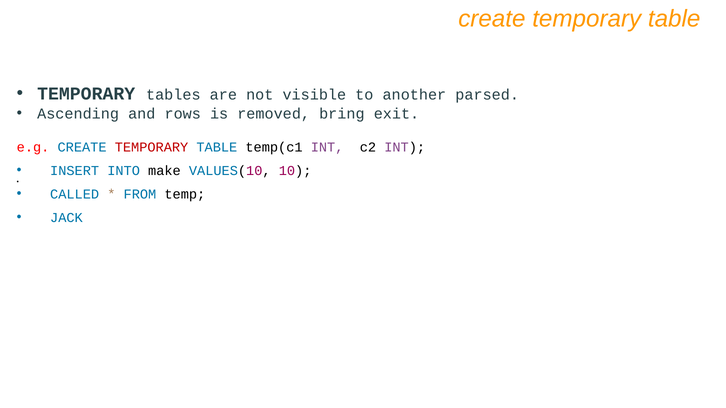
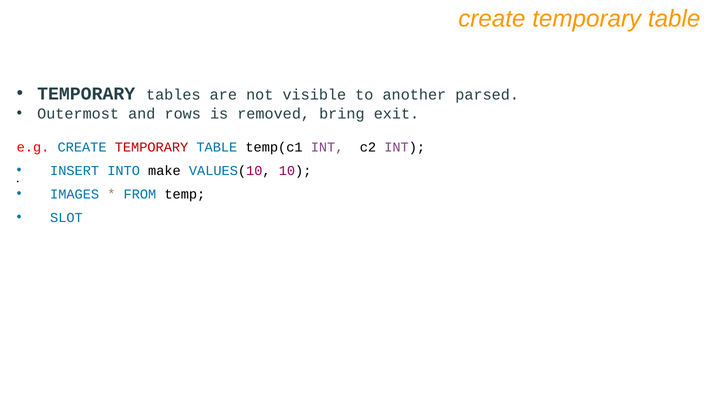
Ascending: Ascending -> Outermost (78, 114)
CALLED: CALLED -> IMAGES (75, 194)
JACK: JACK -> SLOT (66, 218)
